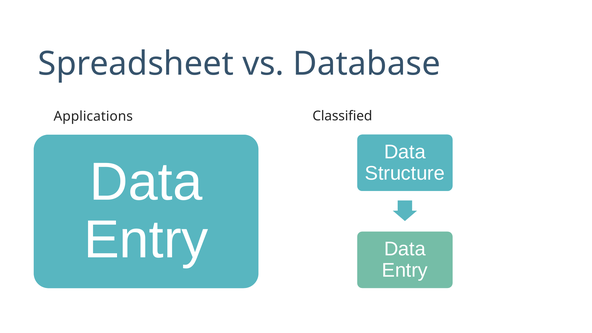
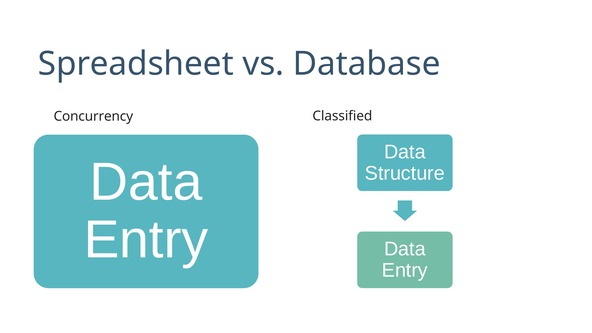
Applications: Applications -> Concurrency (93, 116)
